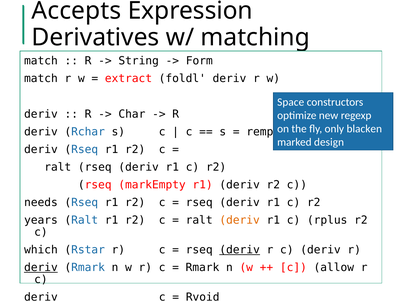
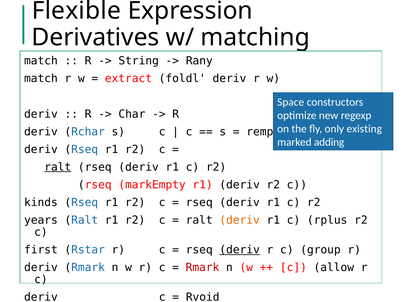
Accepts: Accepts -> Flexible (76, 11)
Form: Form -> Rany (199, 61)
only blacken: blacken -> existing (364, 129)
design: design -> adding (329, 142)
ralt underline: none -> present (58, 167)
needs: needs -> kinds (41, 202)
which: which -> first (41, 249)
deriv: deriv -> group (320, 249)
deriv underline: present -> none (41, 267)
Rmark colour: black -> red (202, 267)
